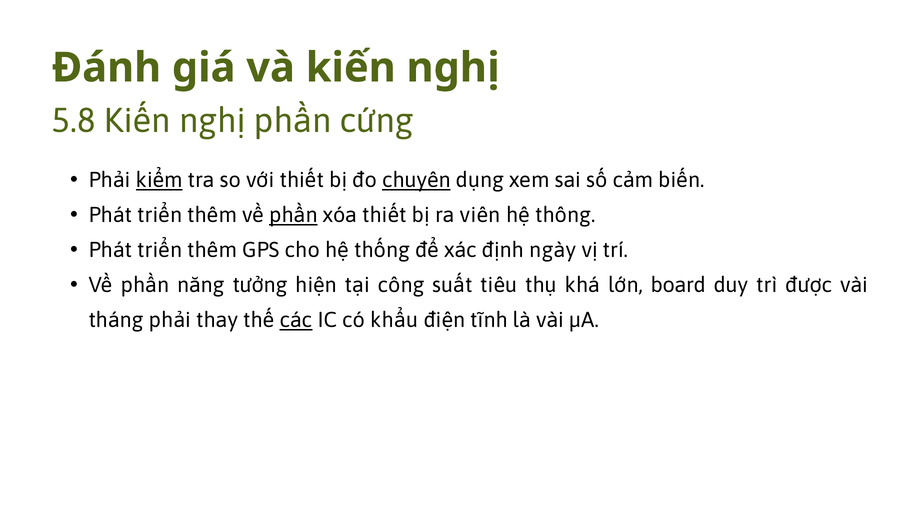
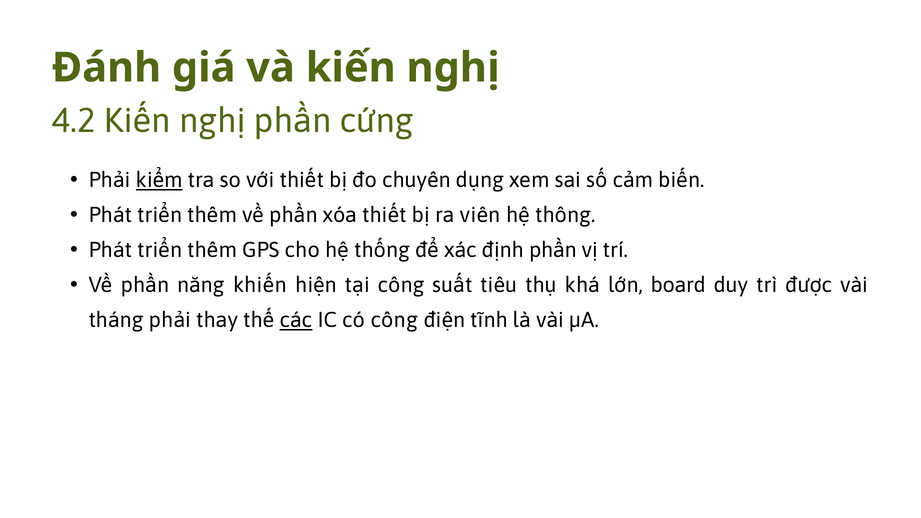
5.8: 5.8 -> 4.2 (74, 121)
chuyên underline: present -> none (416, 180)
phần underline: present -> none (293, 215)
định ngày: ngày -> phần (553, 250)
tưởng: tưởng -> khiến (260, 285)
có khẩu: khẩu -> công (394, 320)
